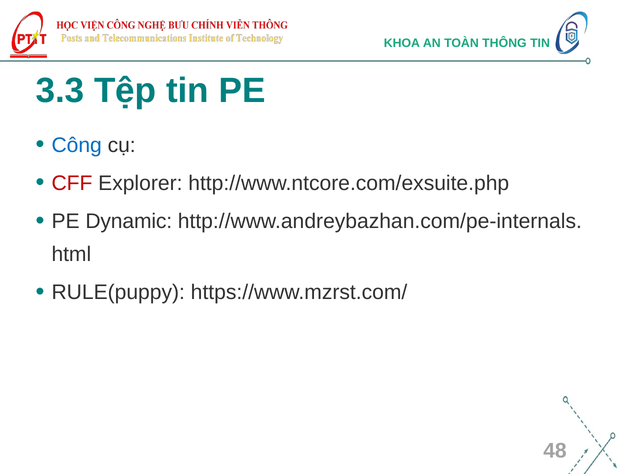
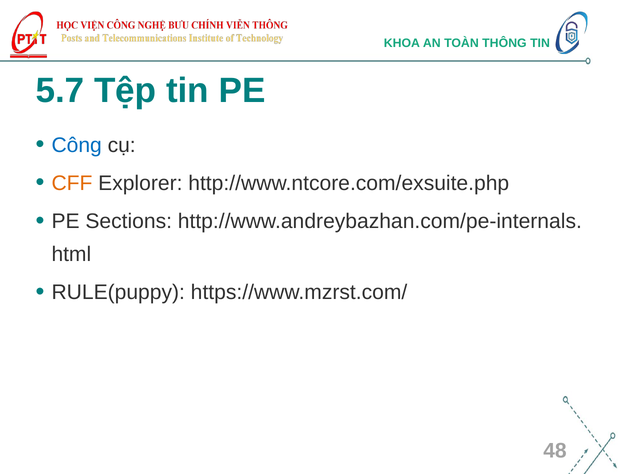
3.3: 3.3 -> 5.7 (60, 91)
CFF colour: red -> orange (72, 183)
Dynamic: Dynamic -> Sections (129, 221)
